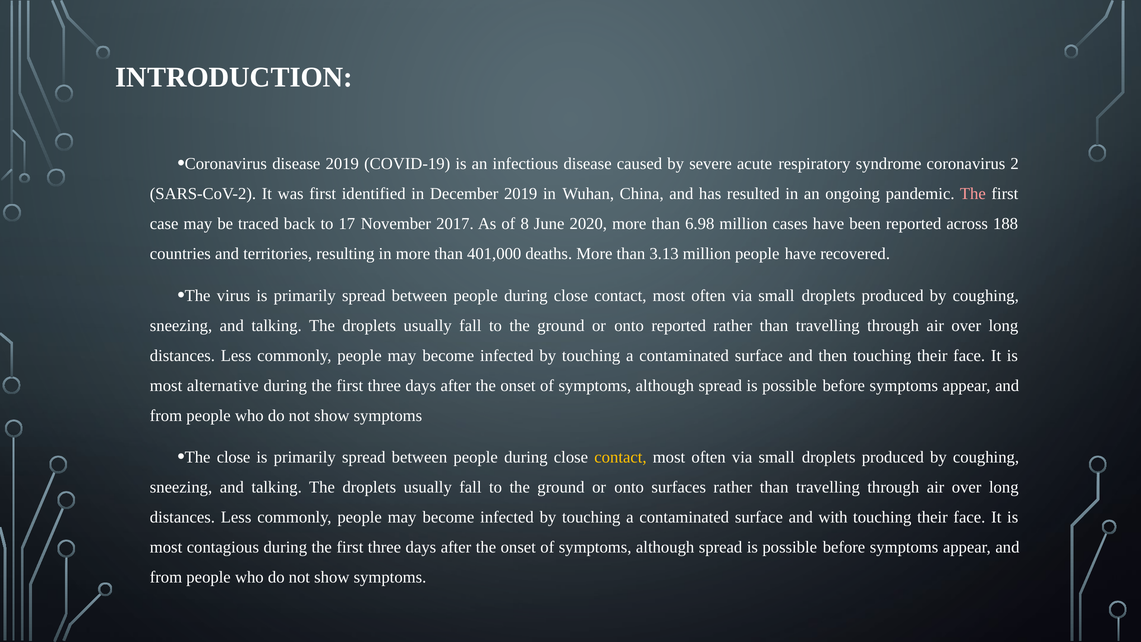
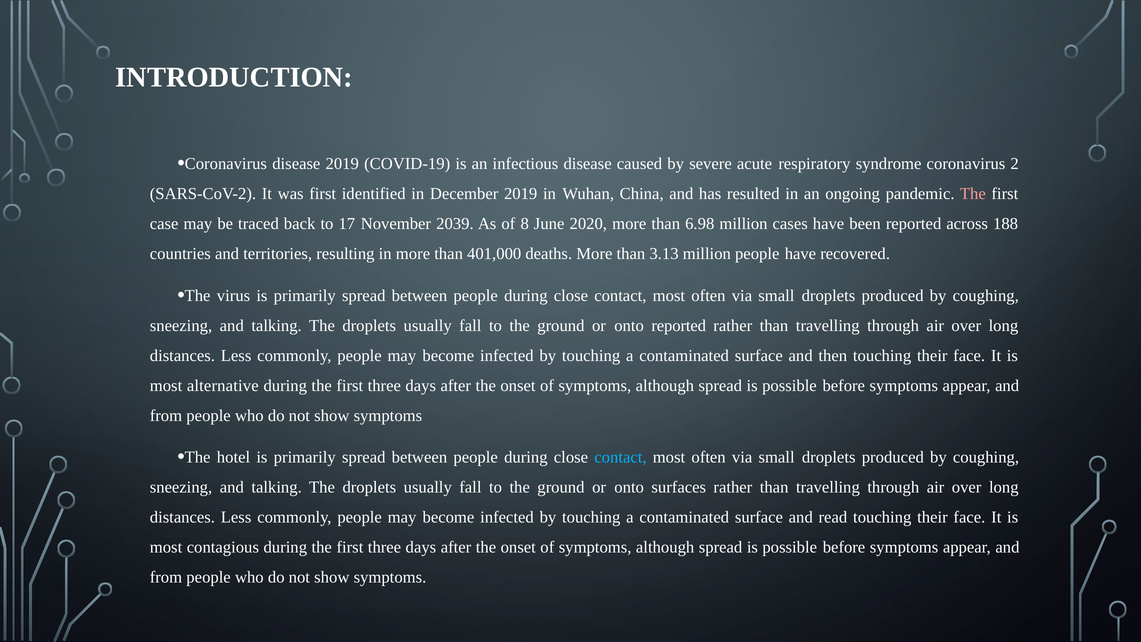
2017: 2017 -> 2039 (455, 224)
The close: close -> hotel (233, 457)
contact colour: yellow -> light blue (620, 457)
with: with -> read (833, 517)
